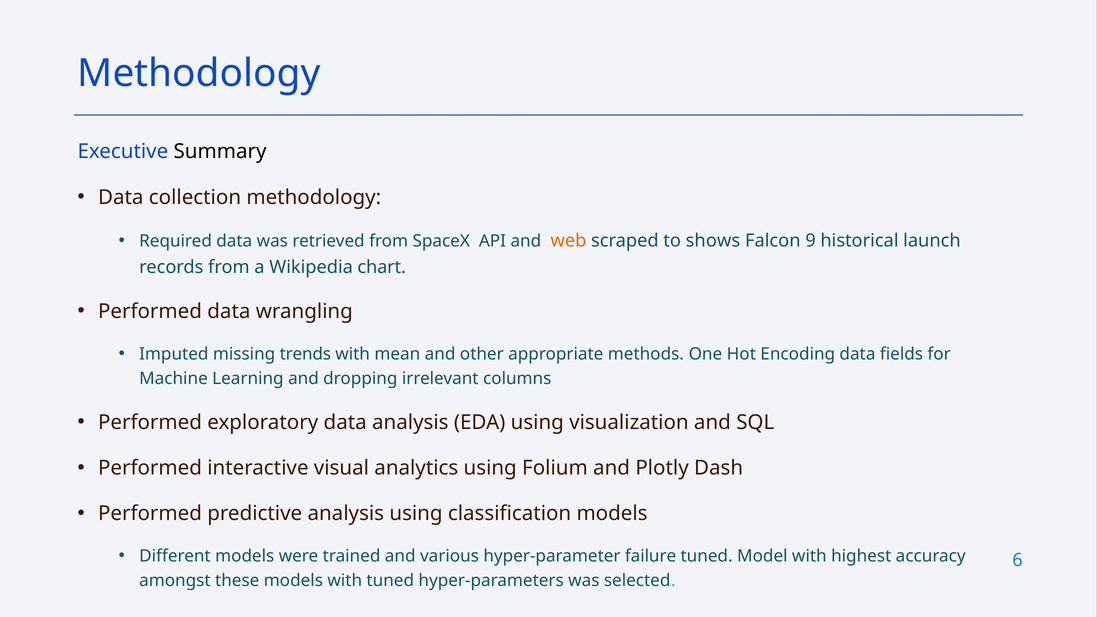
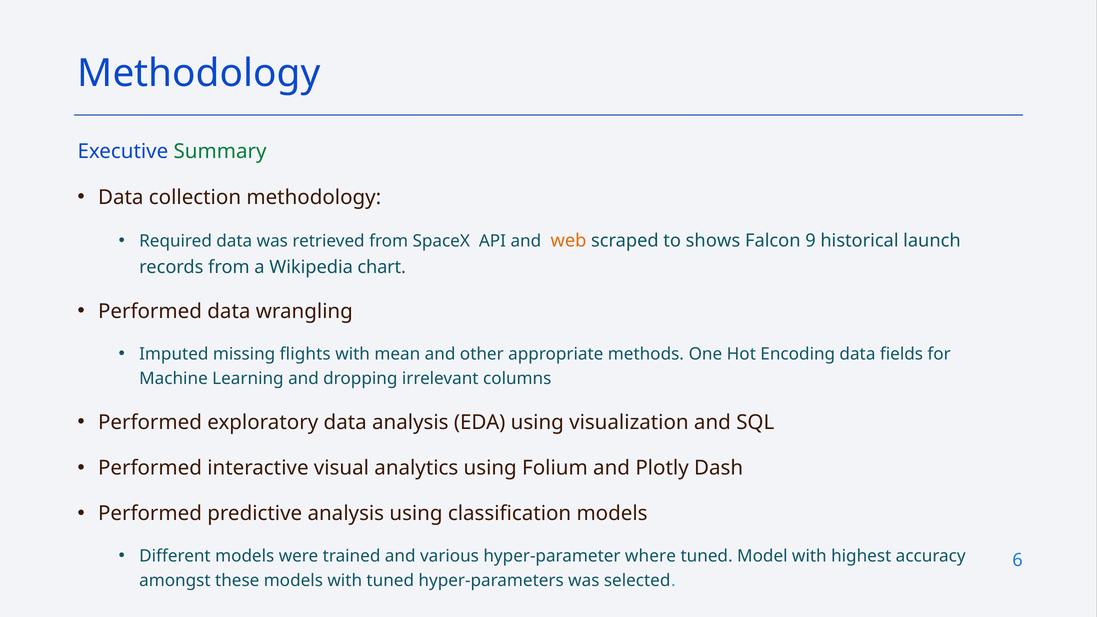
Summary colour: black -> green (220, 152)
trends: trends -> flights (305, 354)
failure: failure -> where (650, 556)
